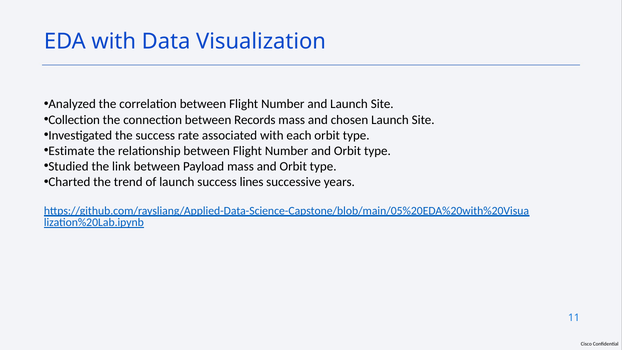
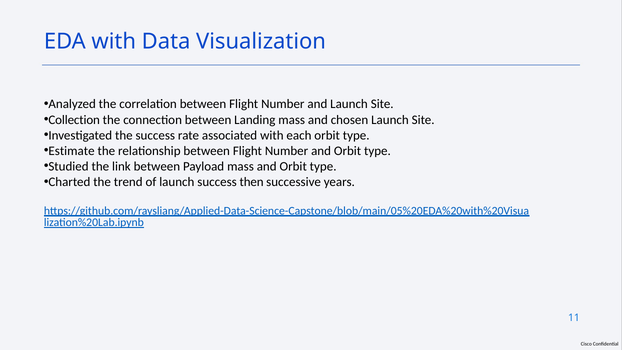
Records: Records -> Landing (255, 120)
lines: lines -> then (252, 182)
